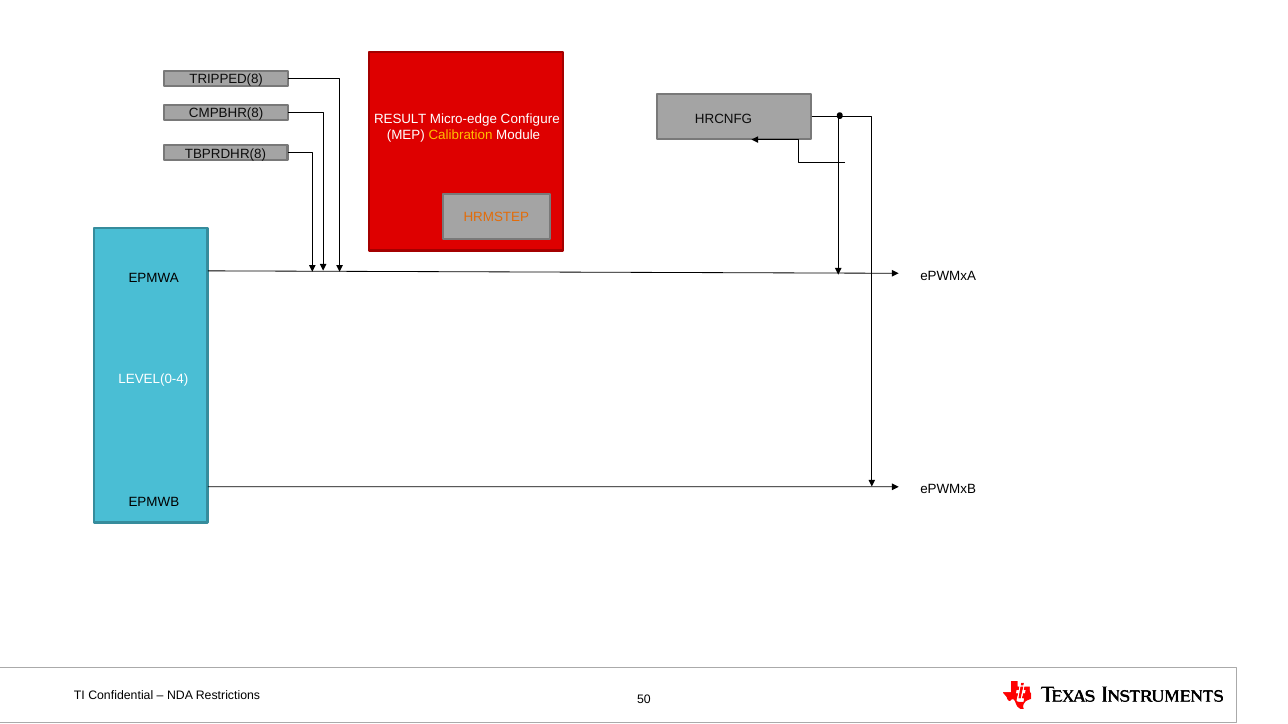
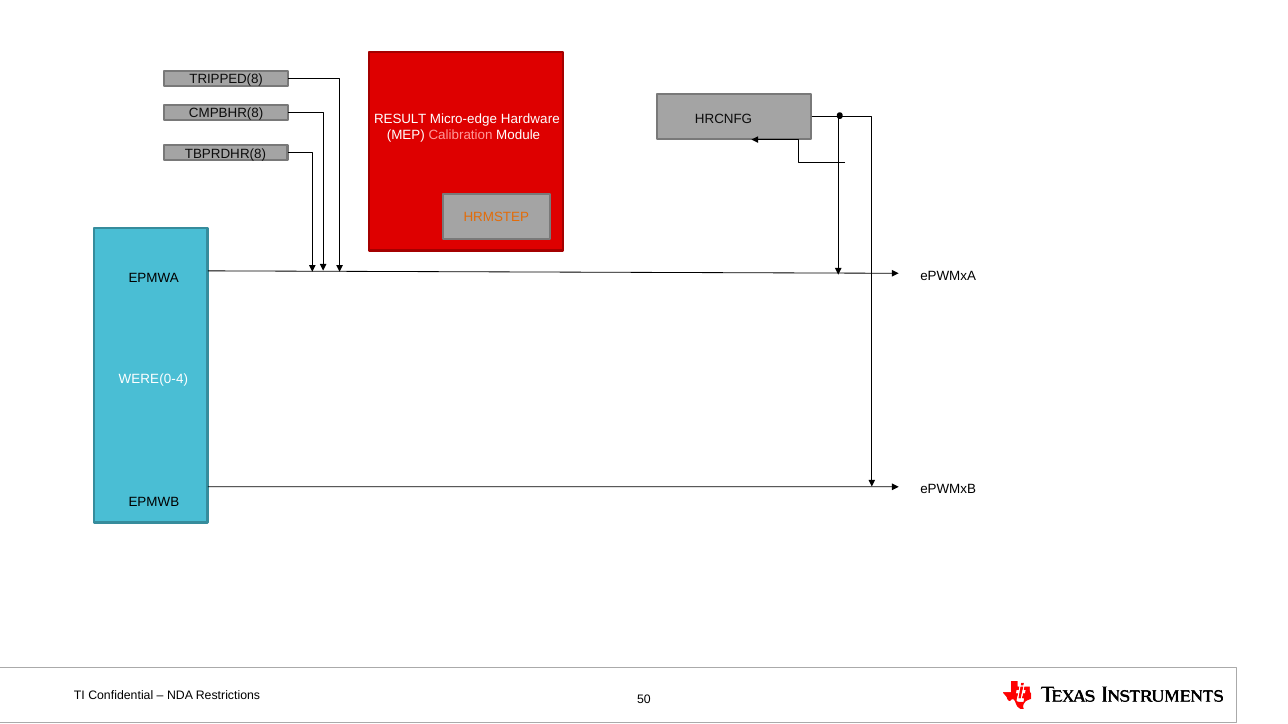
Configure: Configure -> Hardware (530, 119)
Calibration colour: yellow -> pink (461, 135)
LEVEL(0-4: LEVEL(0-4 -> WERE(0-4 (153, 379)
